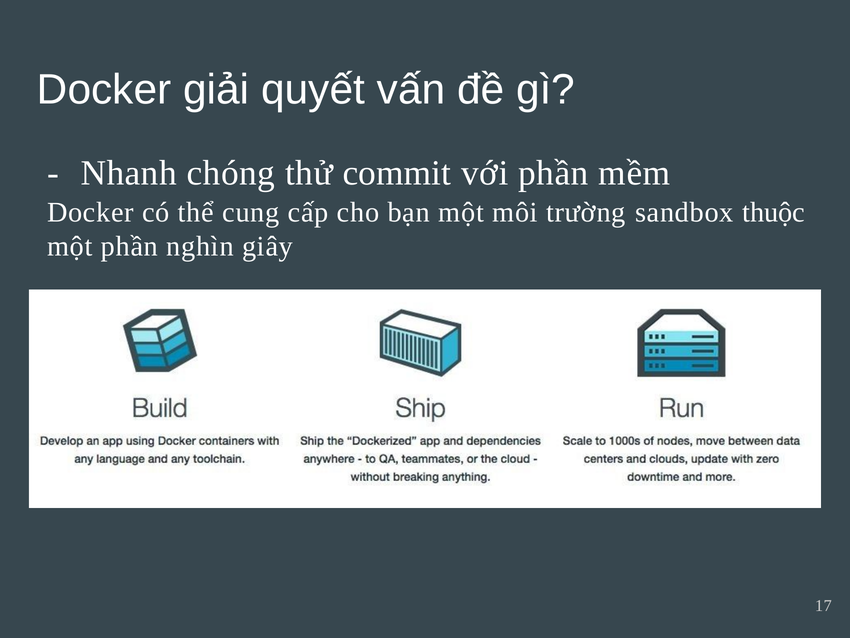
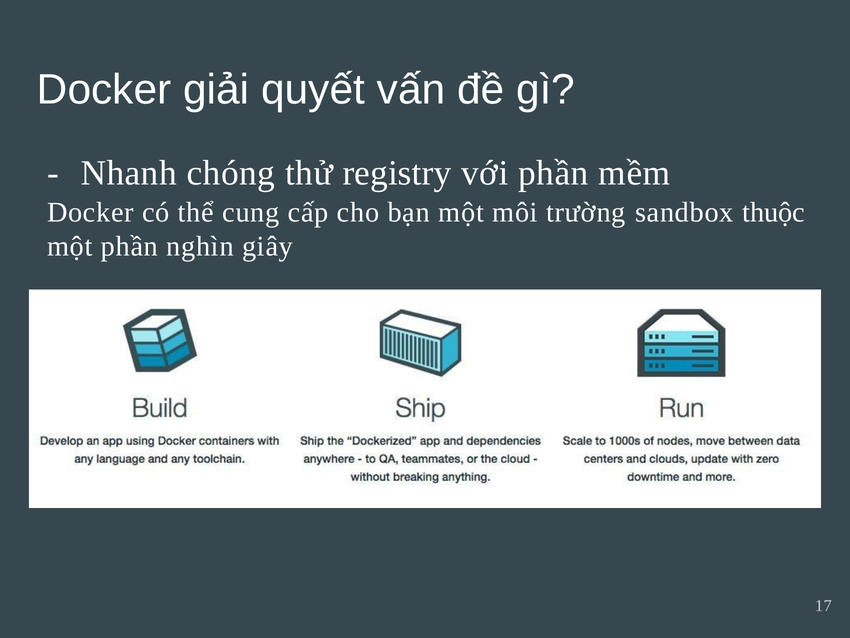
commit: commit -> registry (397, 173)
